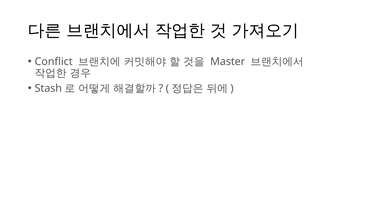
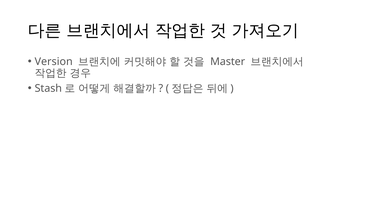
Conflict: Conflict -> Version (54, 62)
